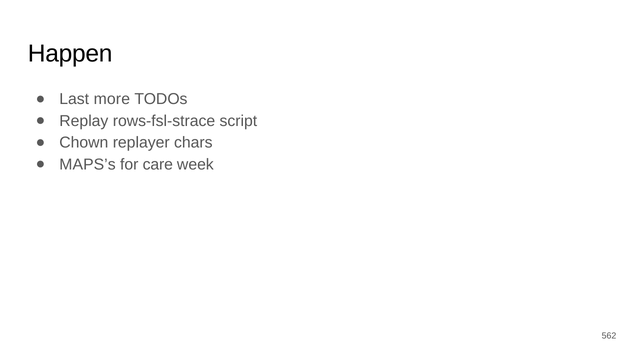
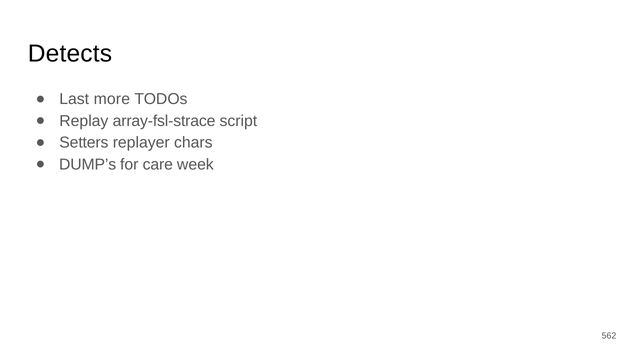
Happen: Happen -> Detects (70, 53)
rows-fsl-strace: rows-fsl-strace -> array-fsl-strace (164, 121)
Chown: Chown -> Setters (84, 143)
MAPS’s: MAPS’s -> DUMP’s (88, 165)
